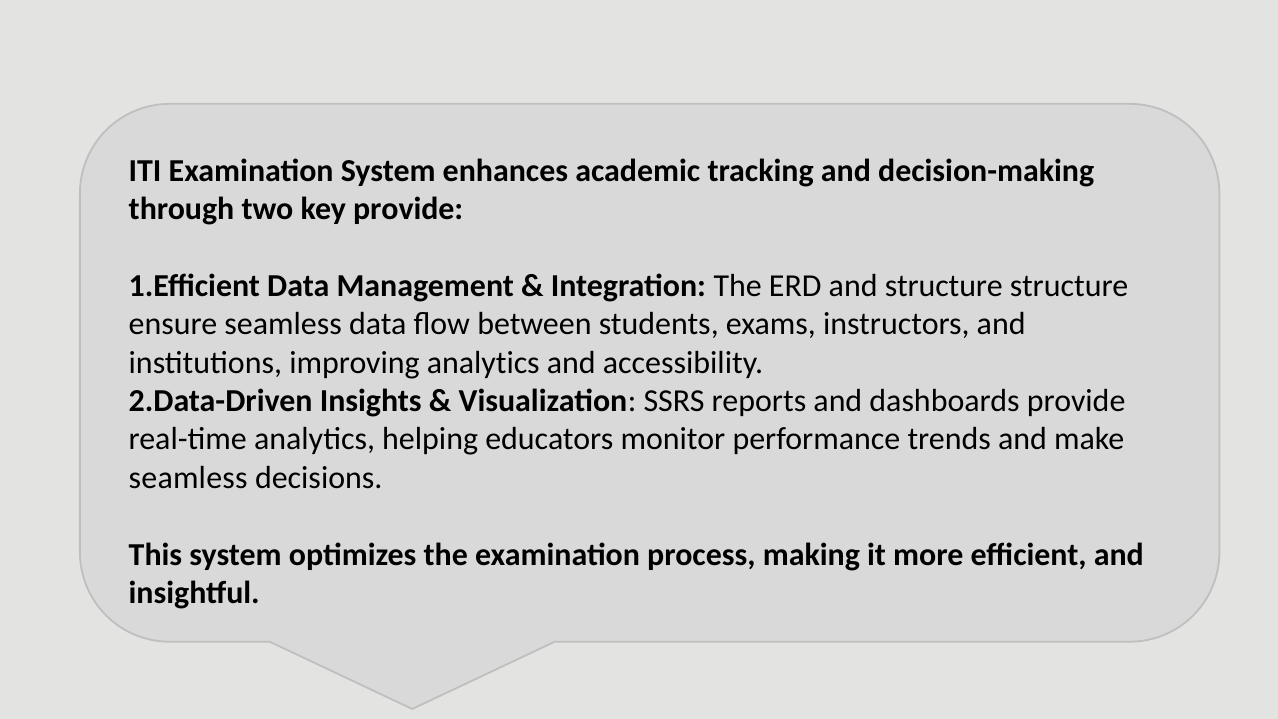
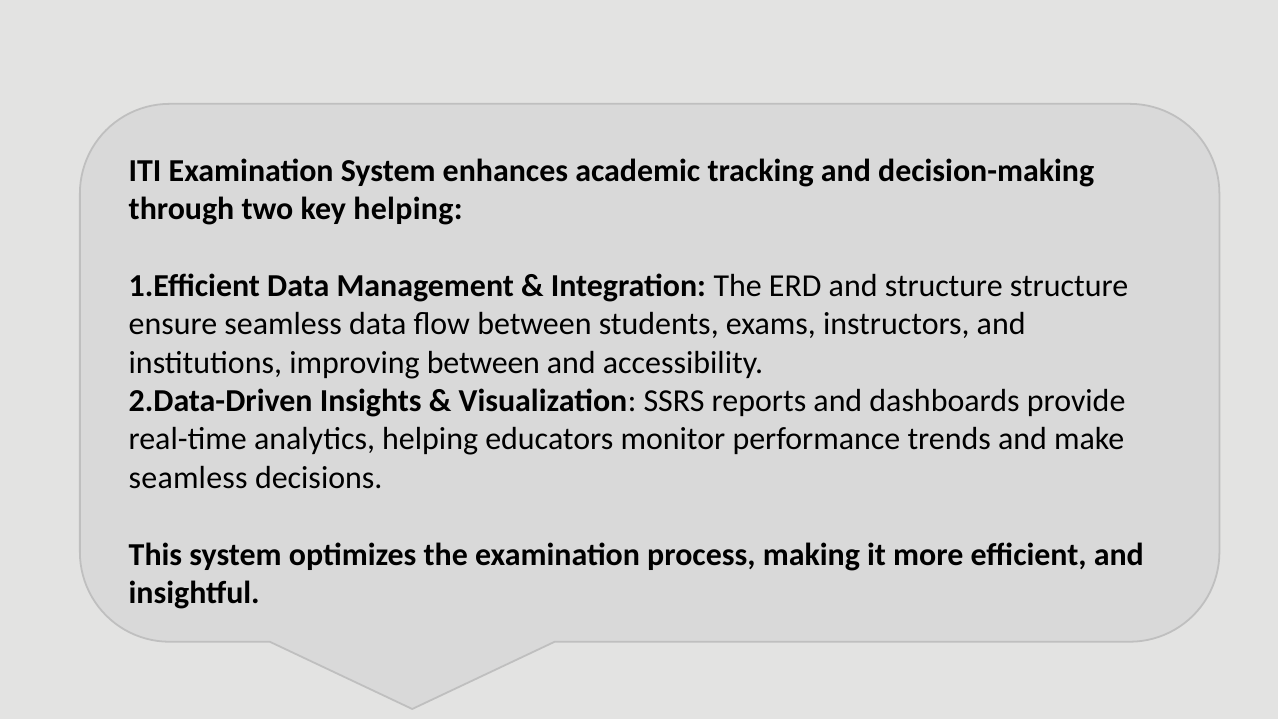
key provide: provide -> helping (408, 209)
improving analytics: analytics -> between (483, 363)
